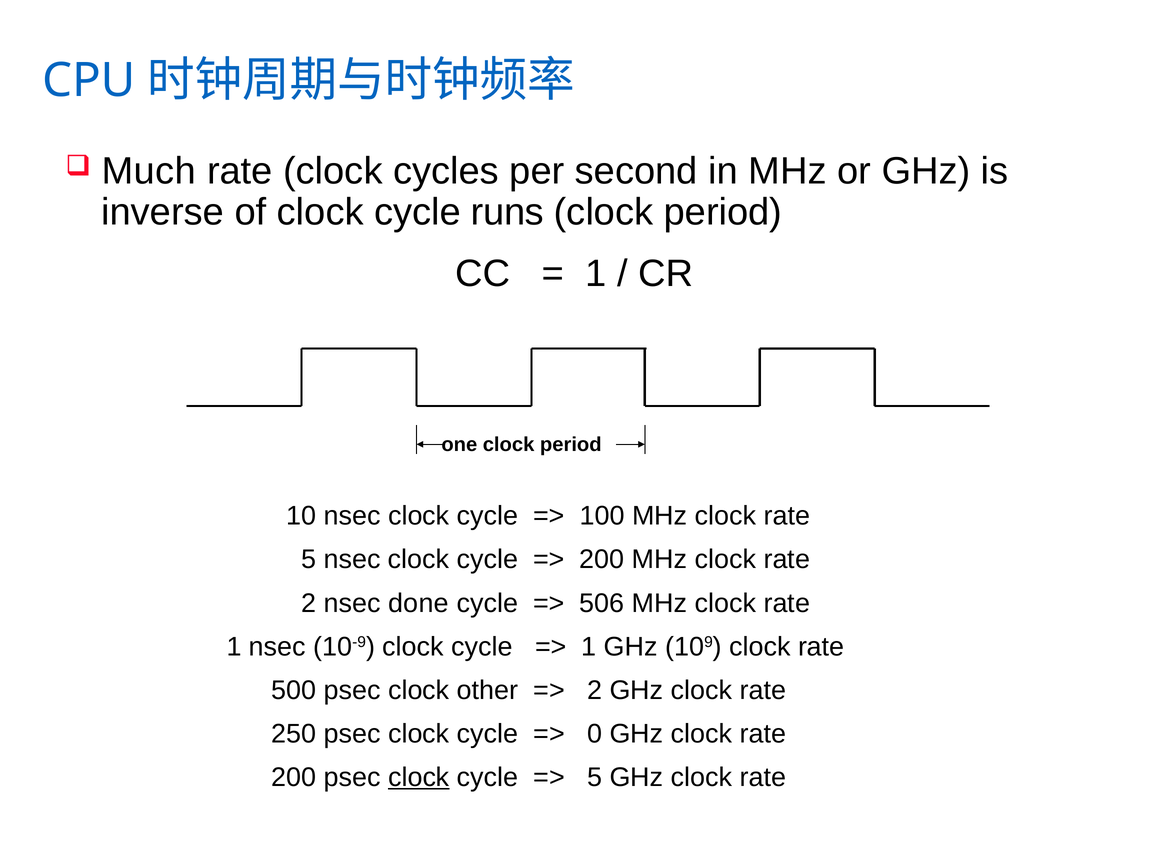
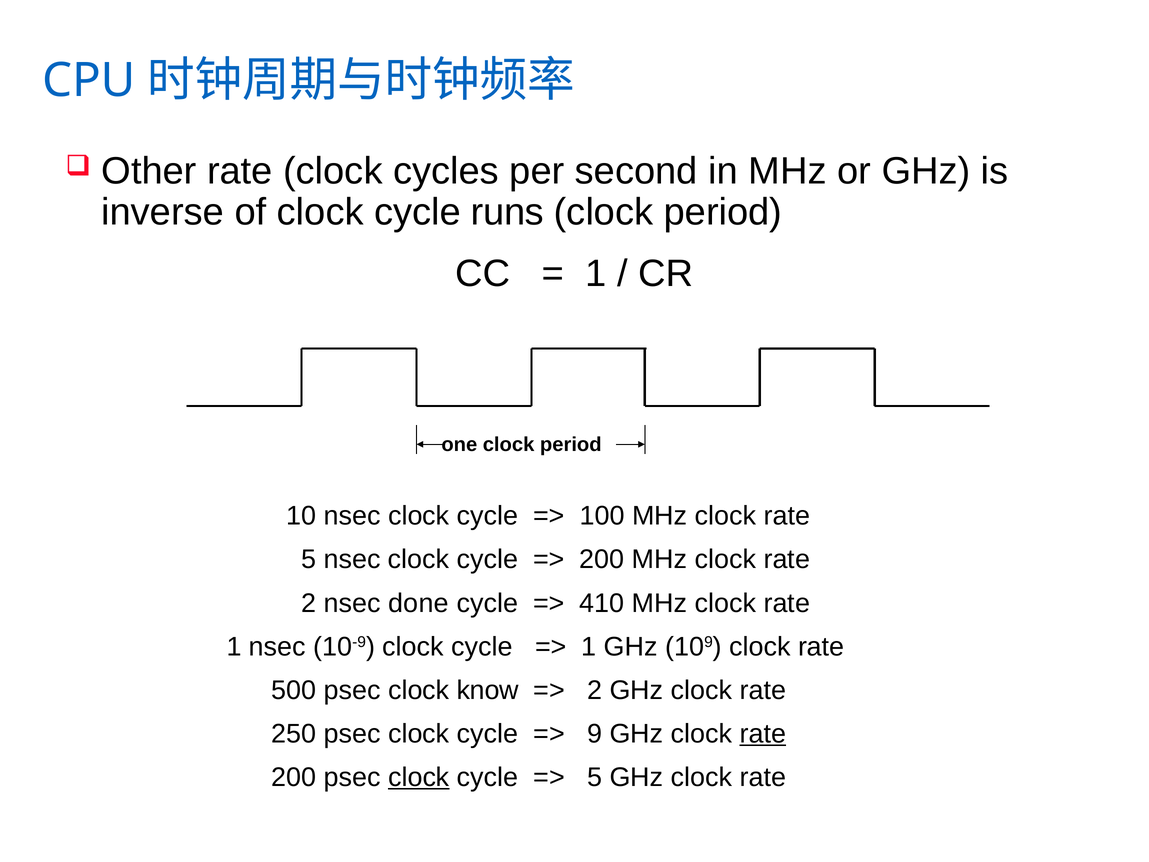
Much: Much -> Other (149, 171)
506: 506 -> 410 (602, 603)
other: other -> know (488, 690)
0: 0 -> 9 (595, 734)
rate underline: none -> present (763, 734)
